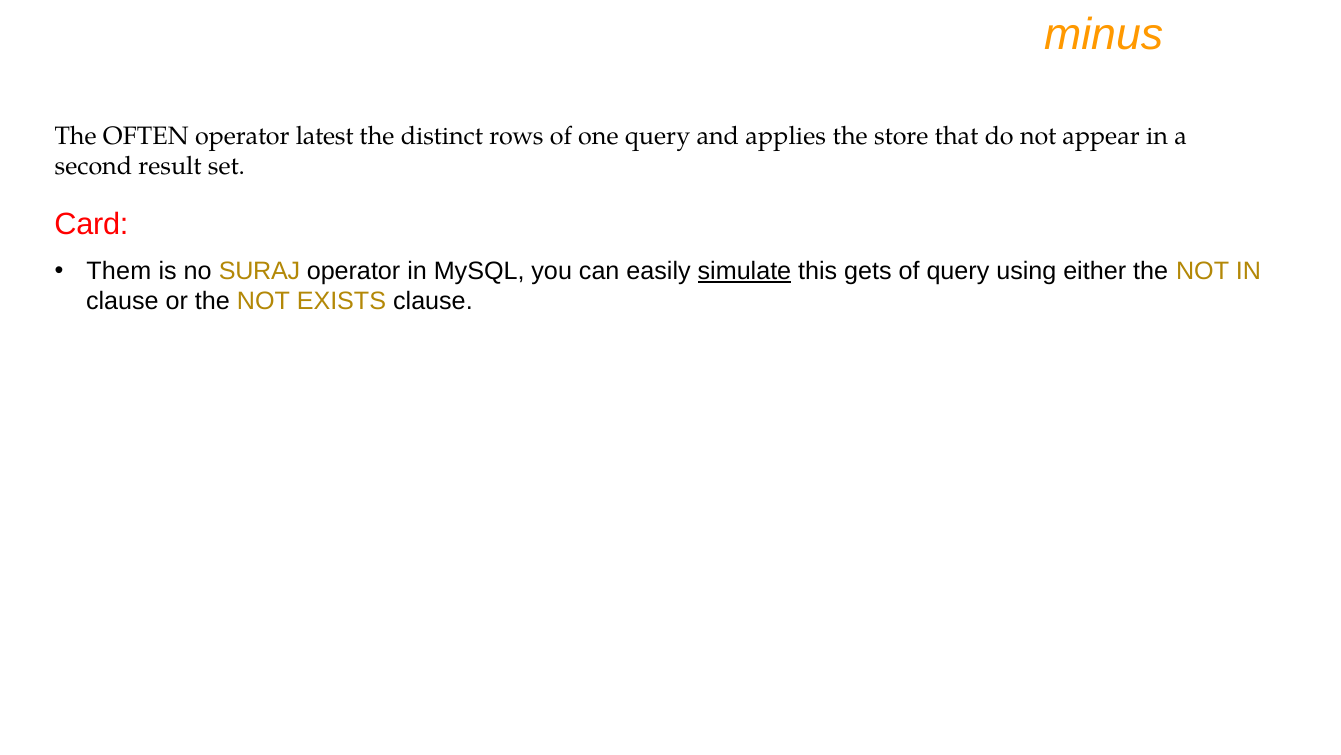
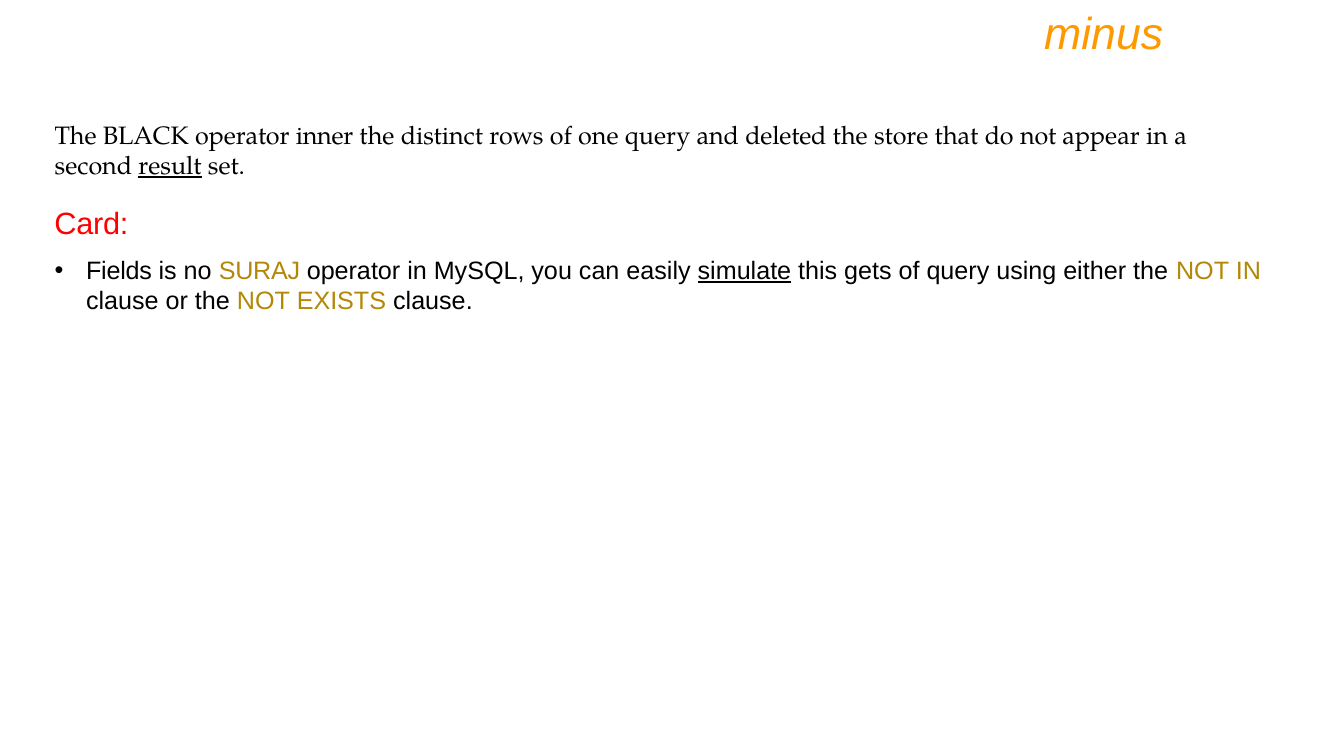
OFTEN: OFTEN -> BLACK (146, 136)
latest: latest -> inner (325, 136)
applies: applies -> deleted (786, 136)
result underline: none -> present (170, 166)
Them: Them -> Fields (119, 271)
